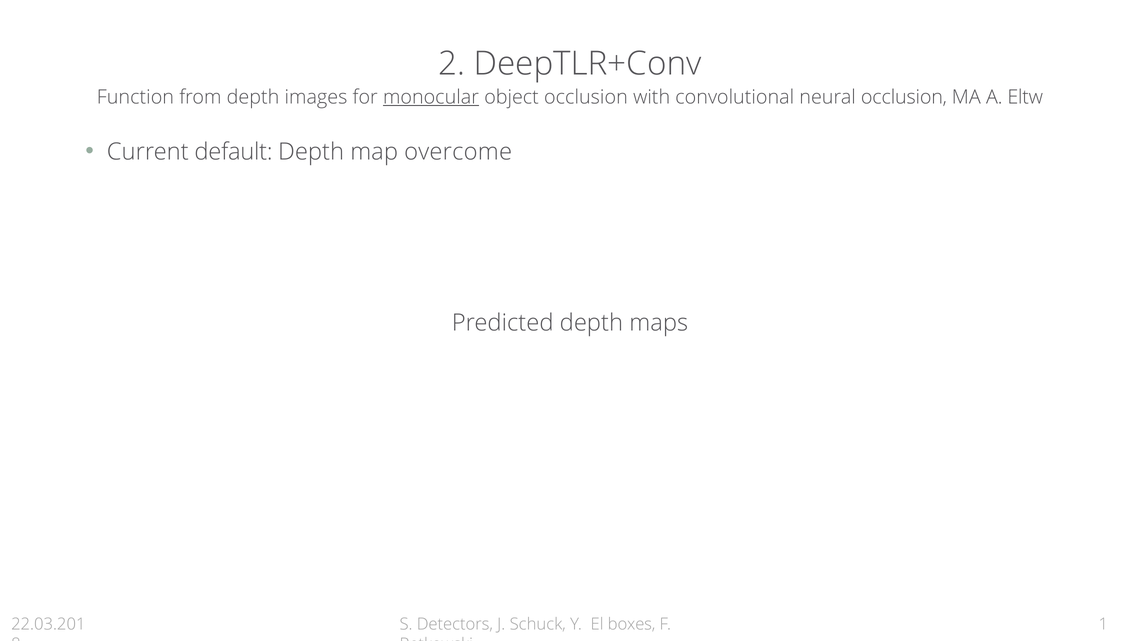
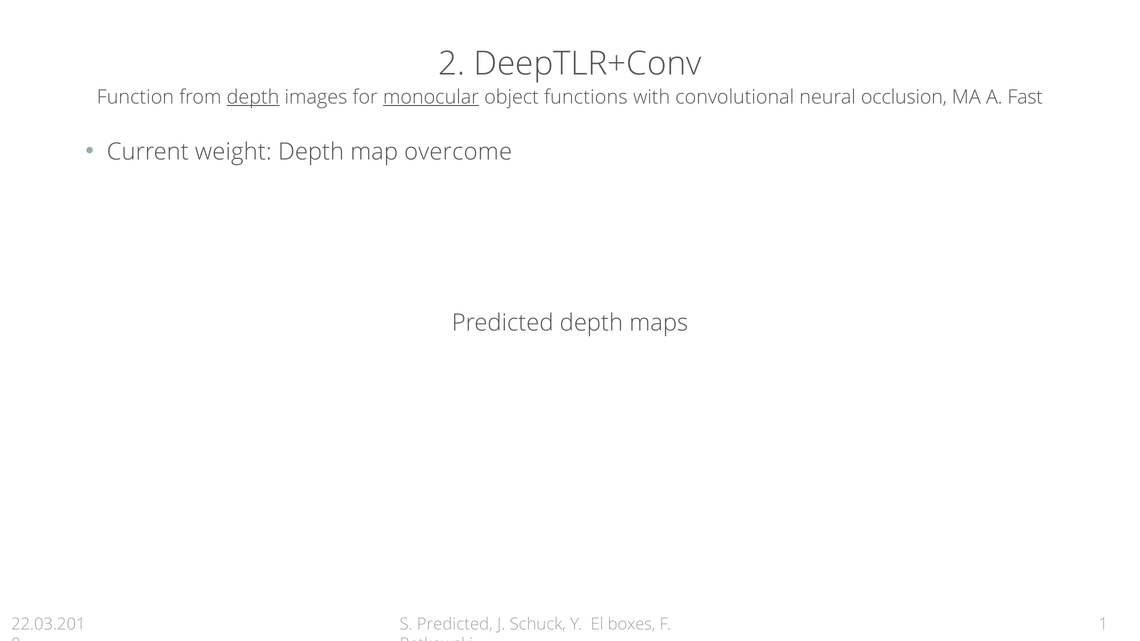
depth underline: none -> present (253, 97)
object occlusion: occlusion -> functions (586, 97)
Eltw: Eltw -> Fast (1025, 97)
default: default -> weight (233, 152)
S Detectors: Detectors -> Predicted (455, 625)
